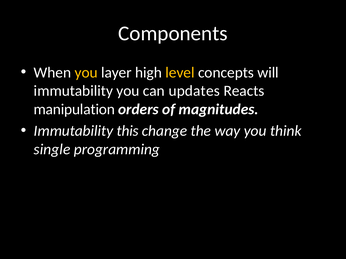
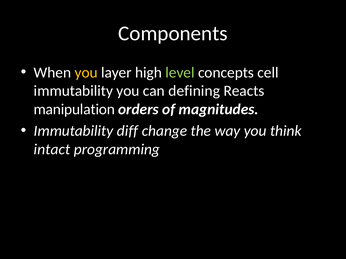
level colour: yellow -> light green (180, 73)
will: will -> cell (268, 73)
updates: updates -> defining (194, 91)
this: this -> diff (127, 131)
single: single -> intact (52, 149)
